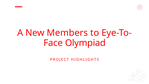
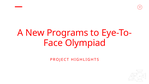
Members: Members -> Programs (67, 33)
